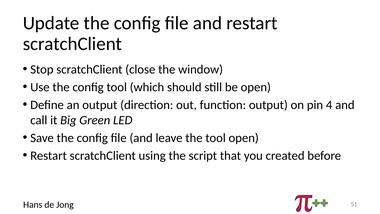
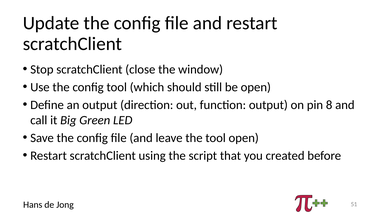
4: 4 -> 8 (329, 105)
